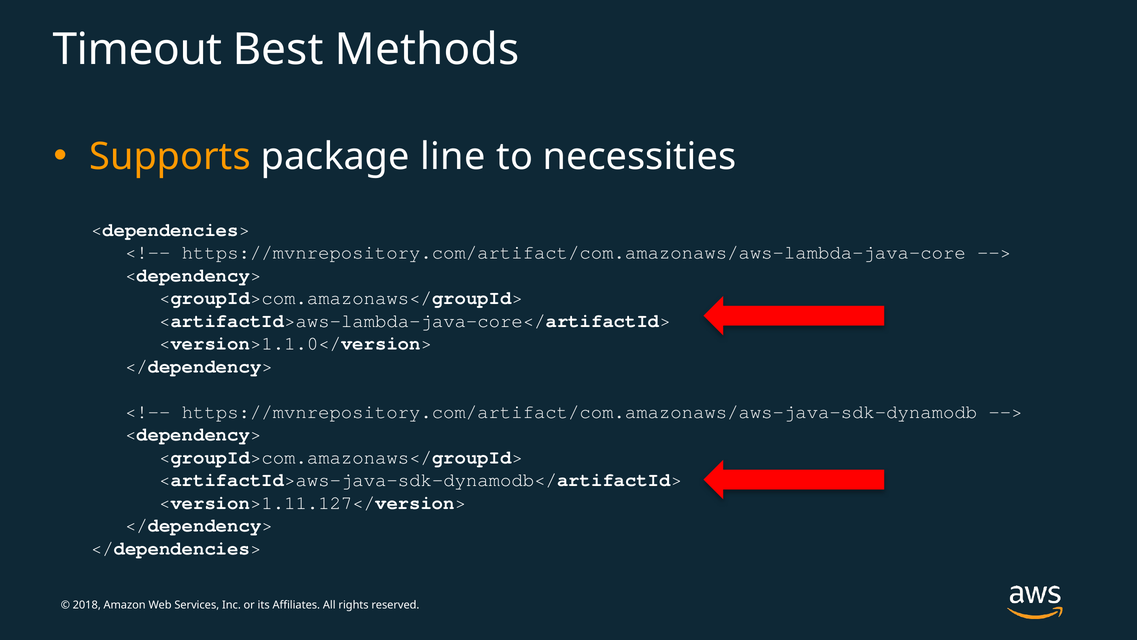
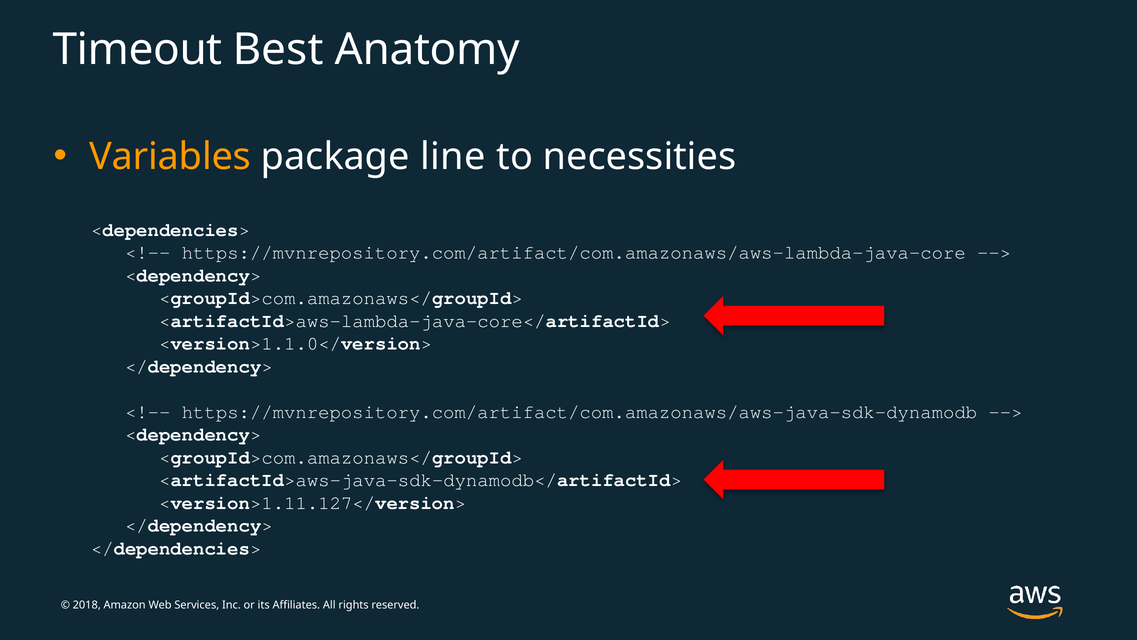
Methods: Methods -> Anatomy (427, 50)
Supports: Supports -> Variables (170, 157)
